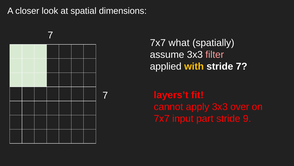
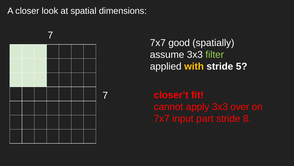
what: what -> good (179, 43)
filter colour: pink -> light green (215, 54)
stride 7: 7 -> 5 (242, 66)
layers’t: layers’t -> closer’t (171, 95)
9: 9 -> 8 (247, 118)
